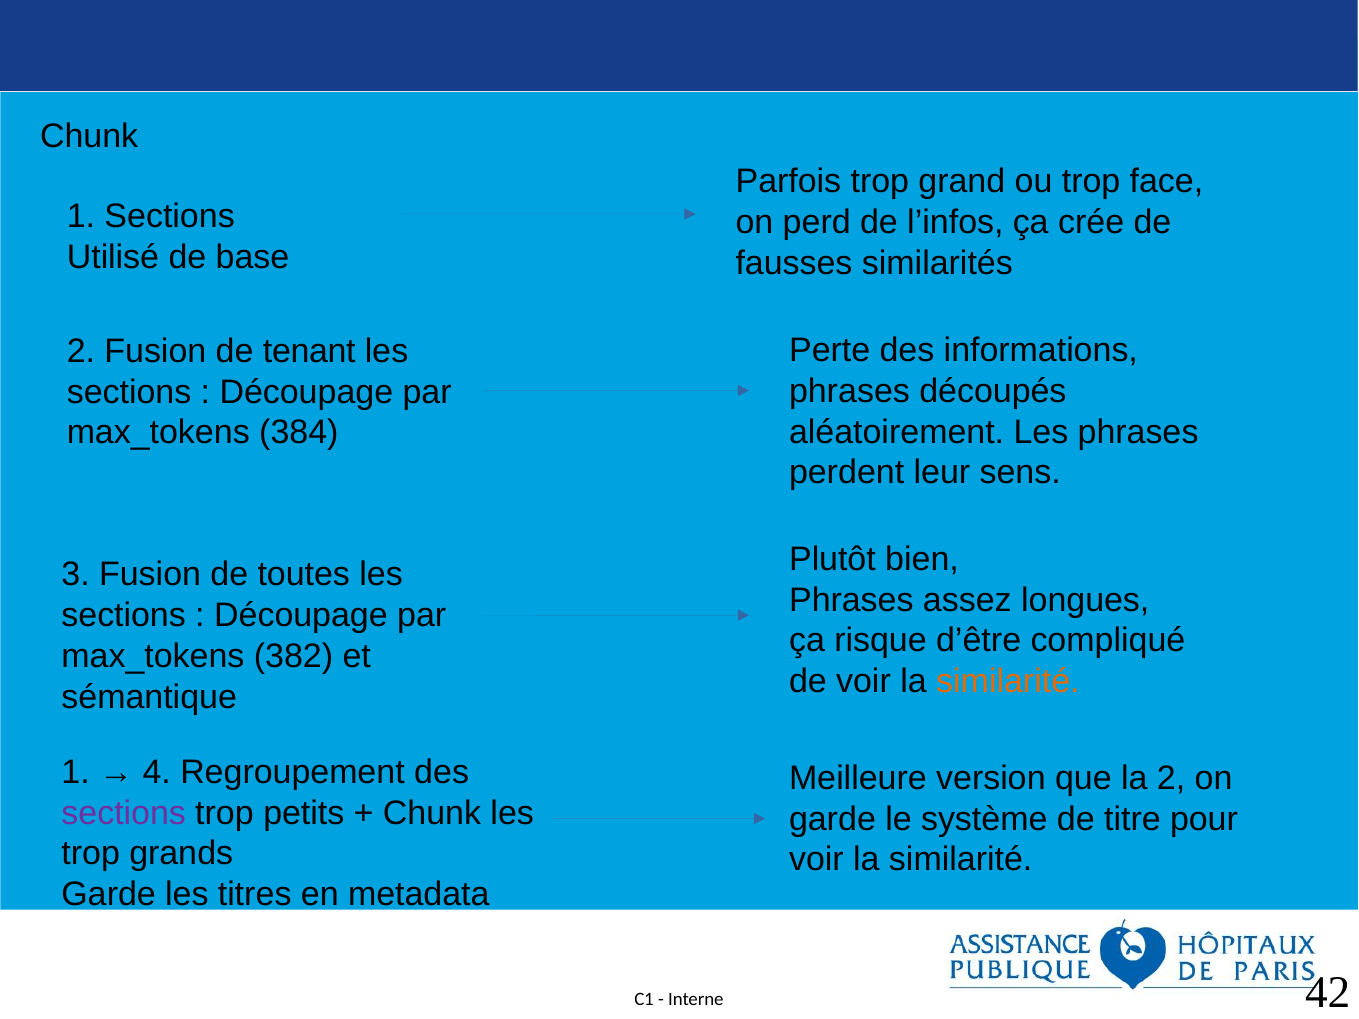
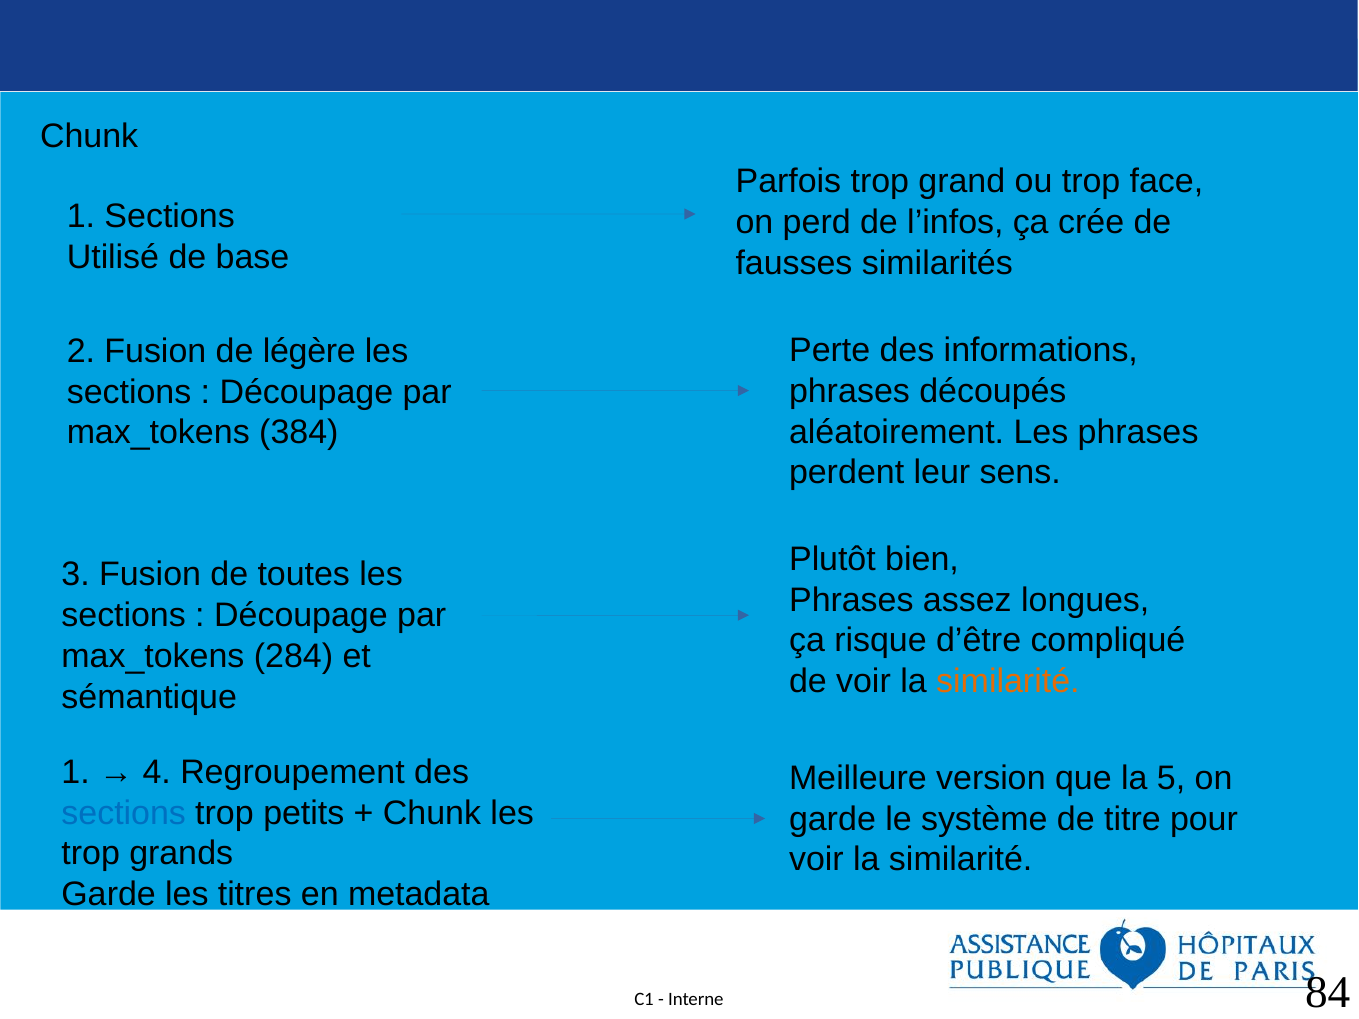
tenant: tenant -> légère (309, 351)
382: 382 -> 284 (293, 656)
la 2: 2 -> 5 (1171, 778)
sections colour: purple -> blue (124, 813)
42: 42 -> 84 (1328, 993)
